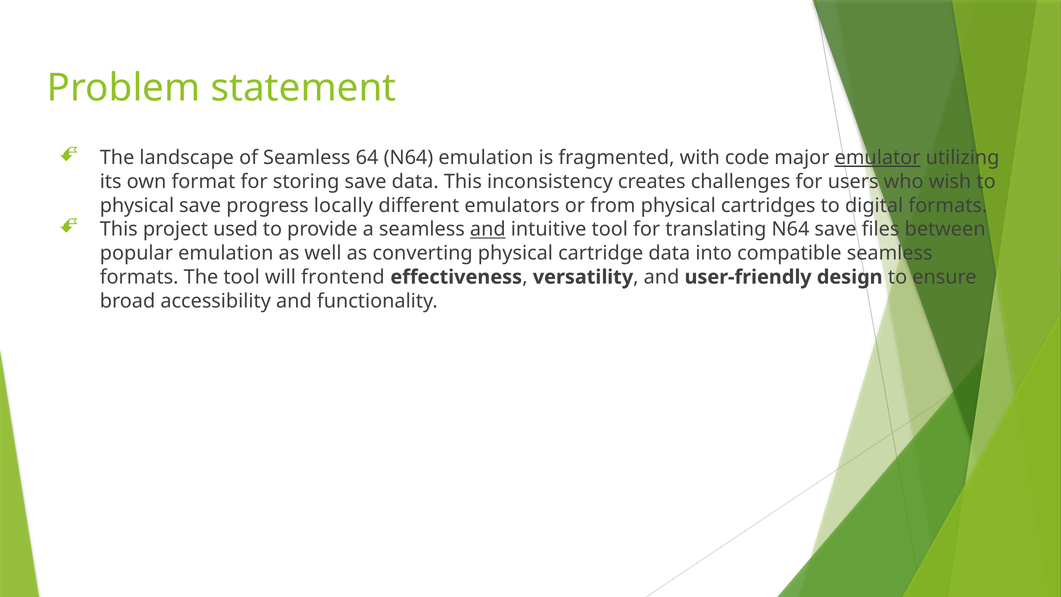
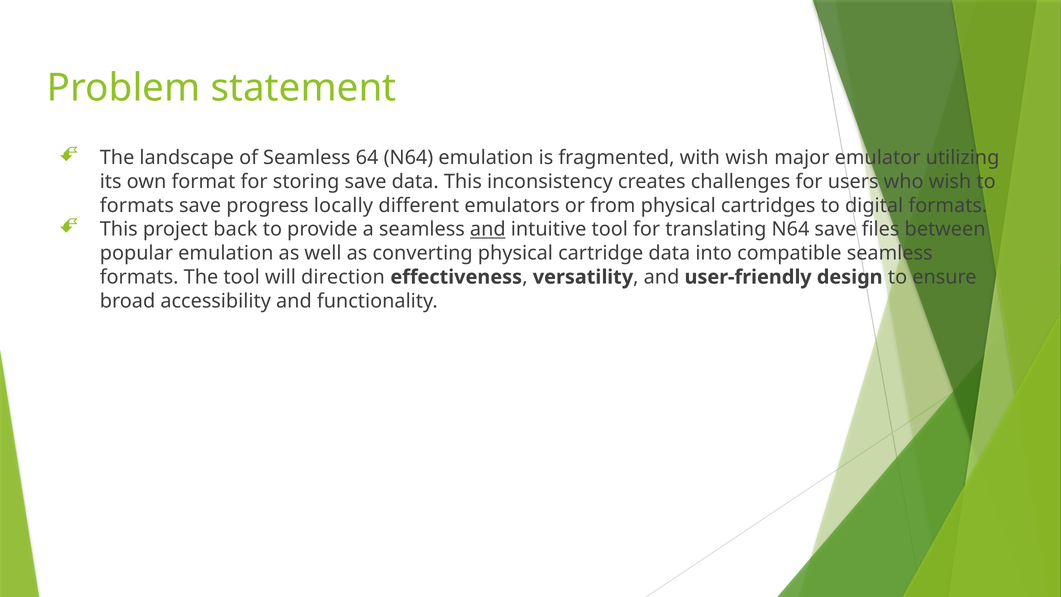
with code: code -> wish (747, 158)
emulator underline: present -> none (878, 158)
physical: physical -> formats (137, 205)
used: used -> back (235, 229)
frontend: frontend -> direction (343, 277)
